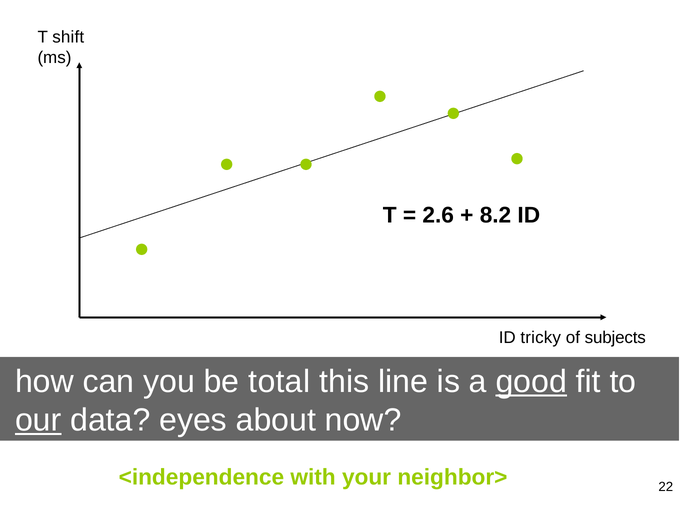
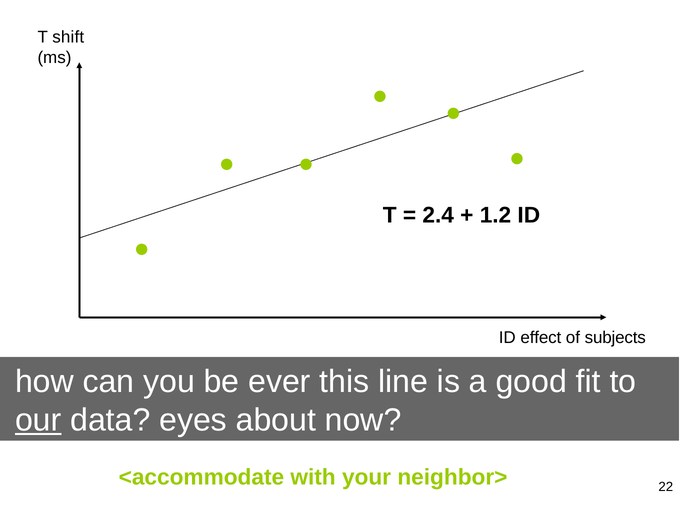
2.6: 2.6 -> 2.4 (438, 215)
8.2: 8.2 -> 1.2 (495, 215)
tricky: tricky -> effect (541, 338)
total: total -> ever (279, 382)
good underline: present -> none (531, 382)
<independence: <independence -> <accommodate (201, 477)
